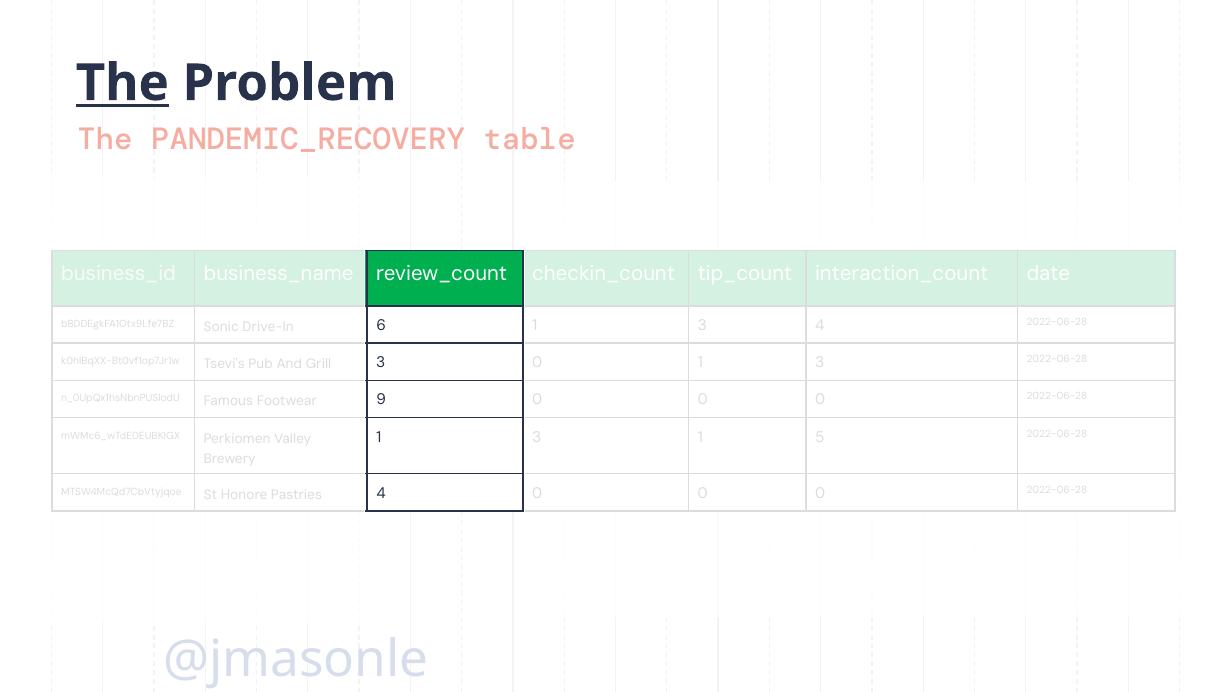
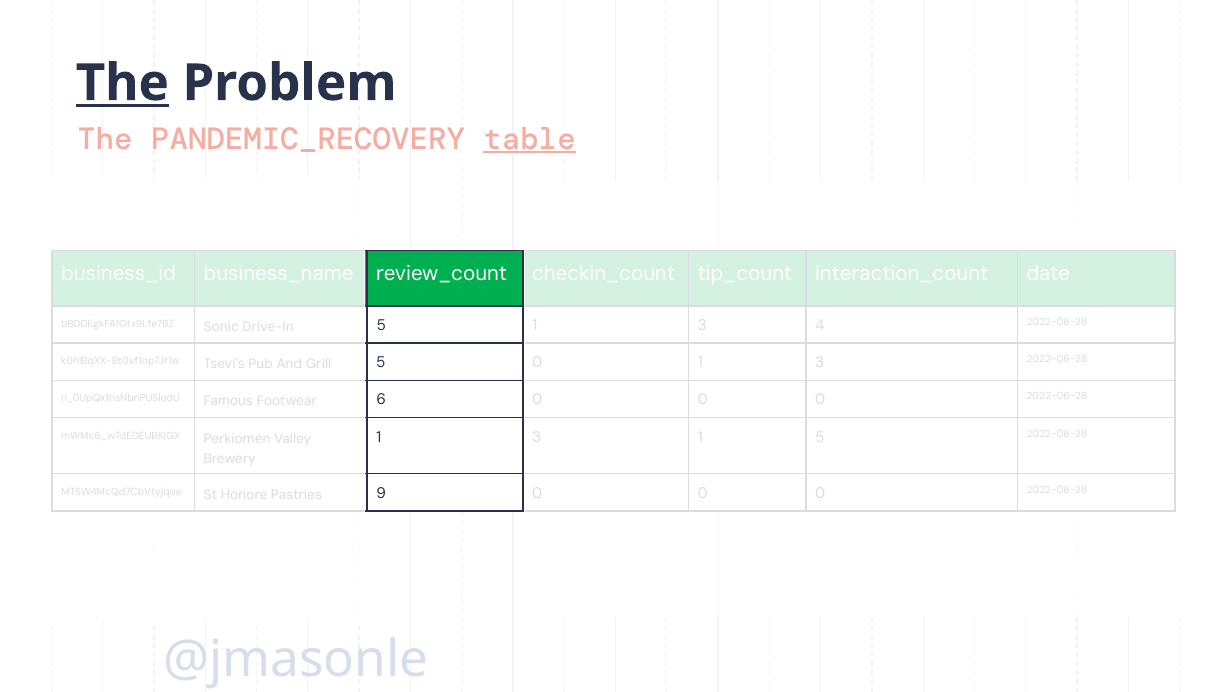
table underline: none -> present (530, 139)
6: 6 -> 5 (381, 325)
3: 3 -> 5 (381, 363)
9: 9 -> 6 (381, 400)
4: 4 -> 9 (381, 493)
